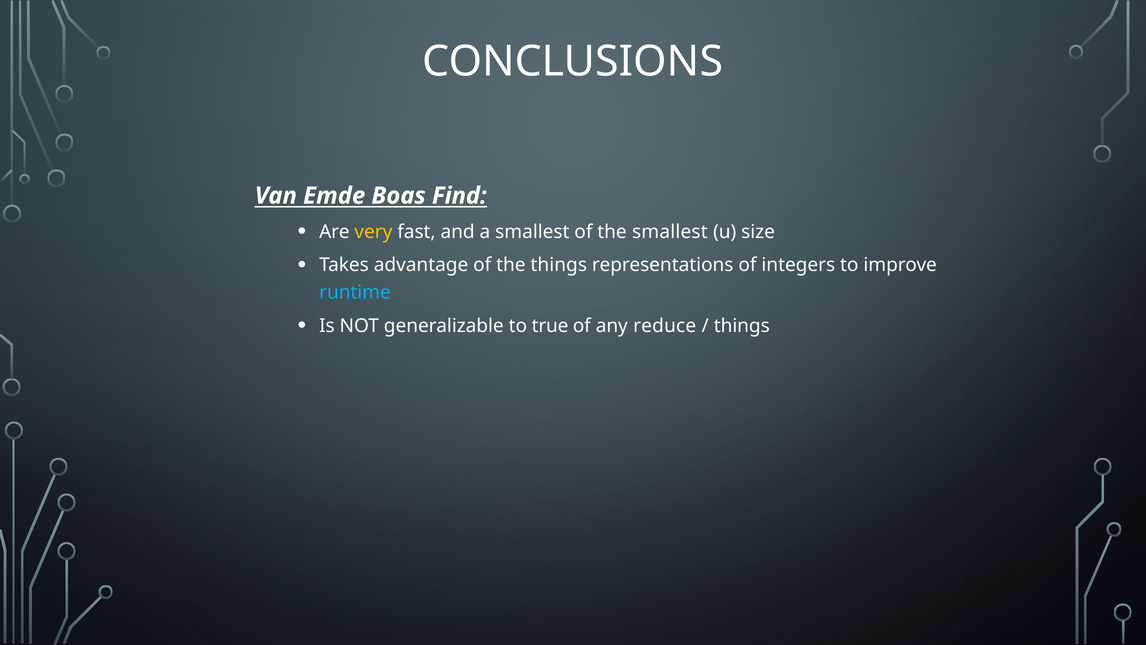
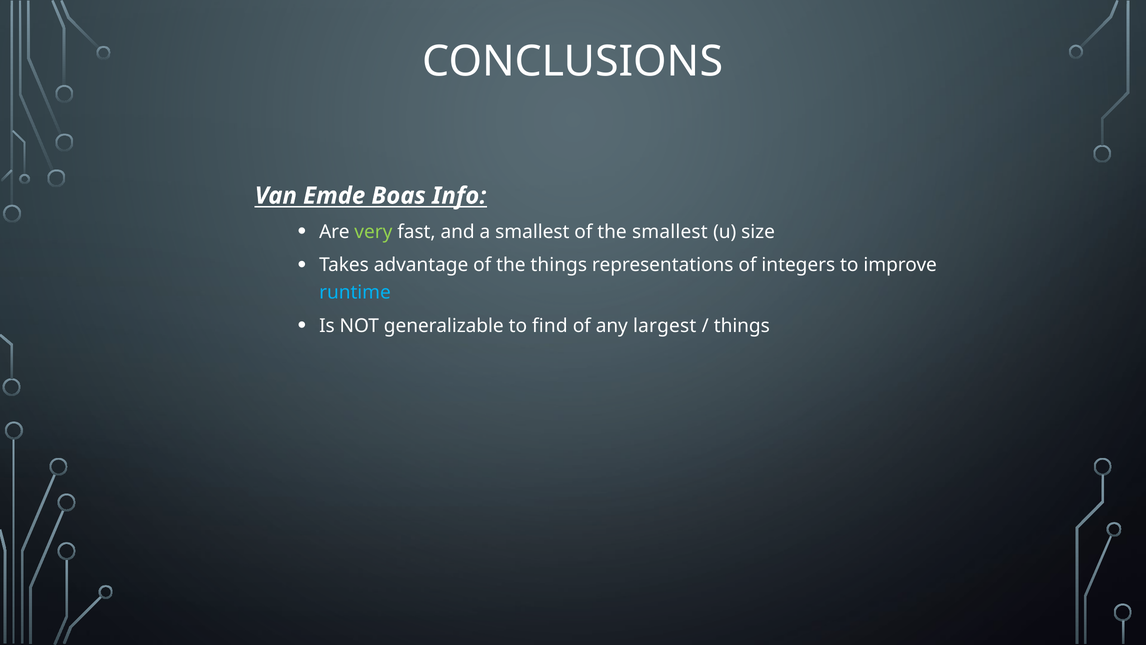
Find: Find -> Info (459, 196)
very colour: yellow -> light green (373, 232)
true: true -> find (550, 326)
reduce: reduce -> largest (665, 326)
